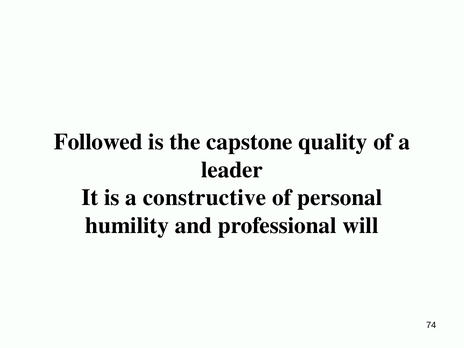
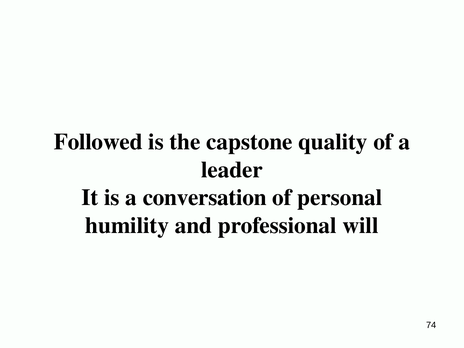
constructive: constructive -> conversation (205, 198)
